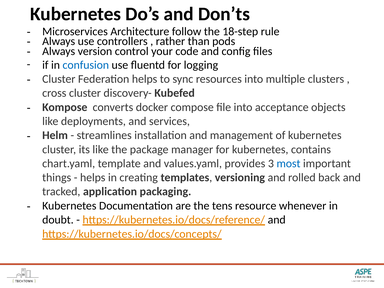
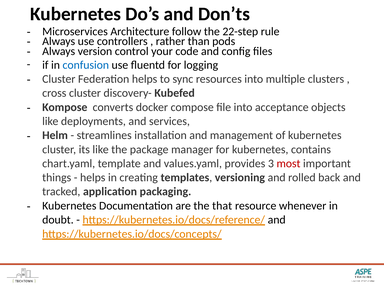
18-step: 18-step -> 22-step (240, 32)
most colour: blue -> red (288, 163)
tens: tens -> that (222, 206)
